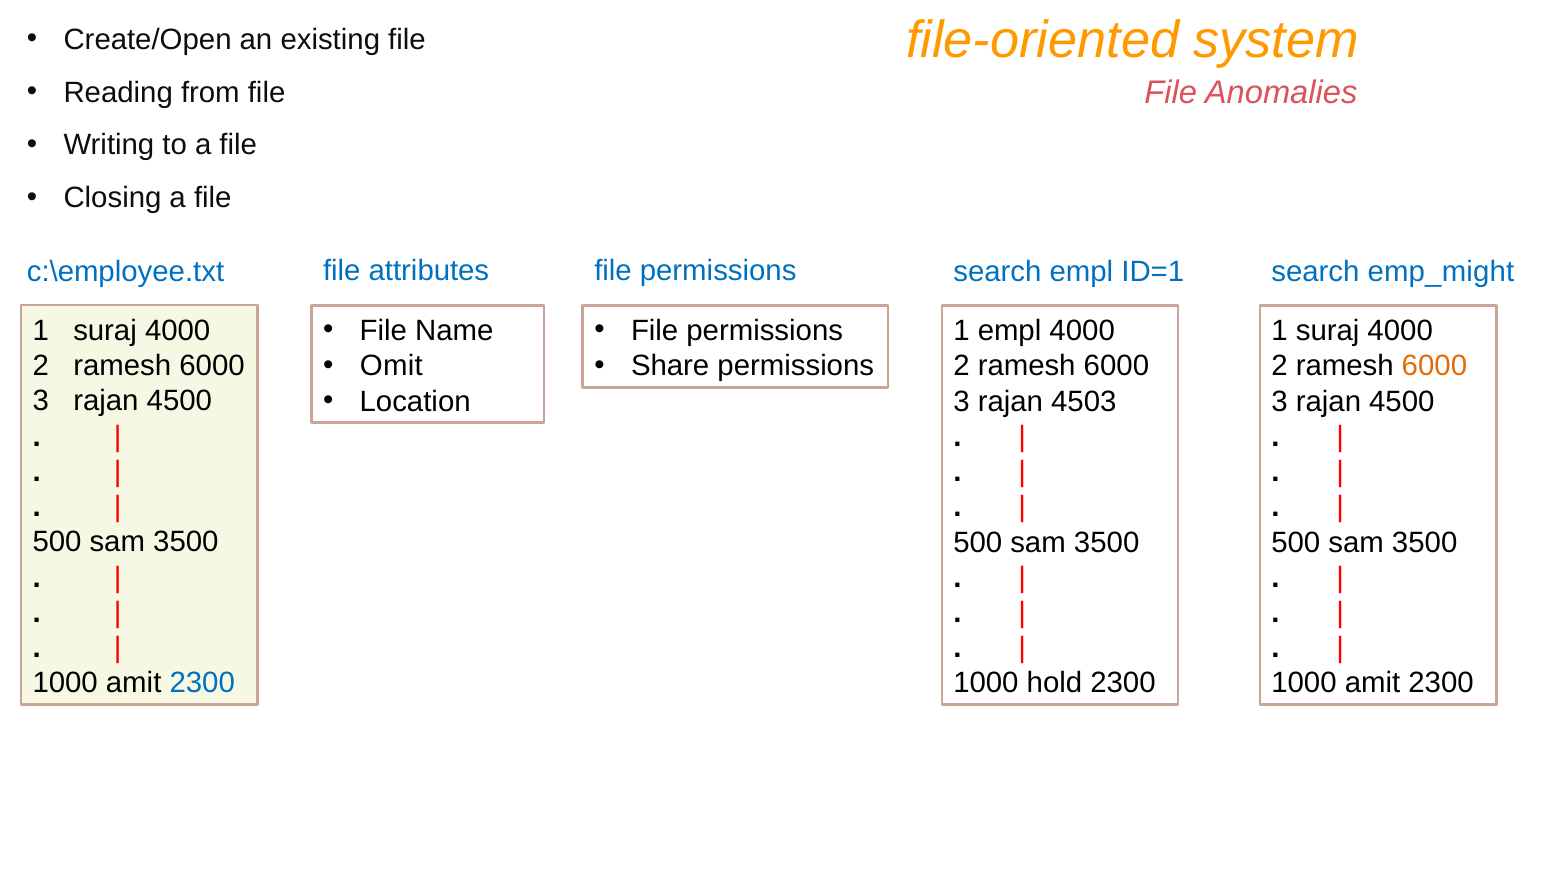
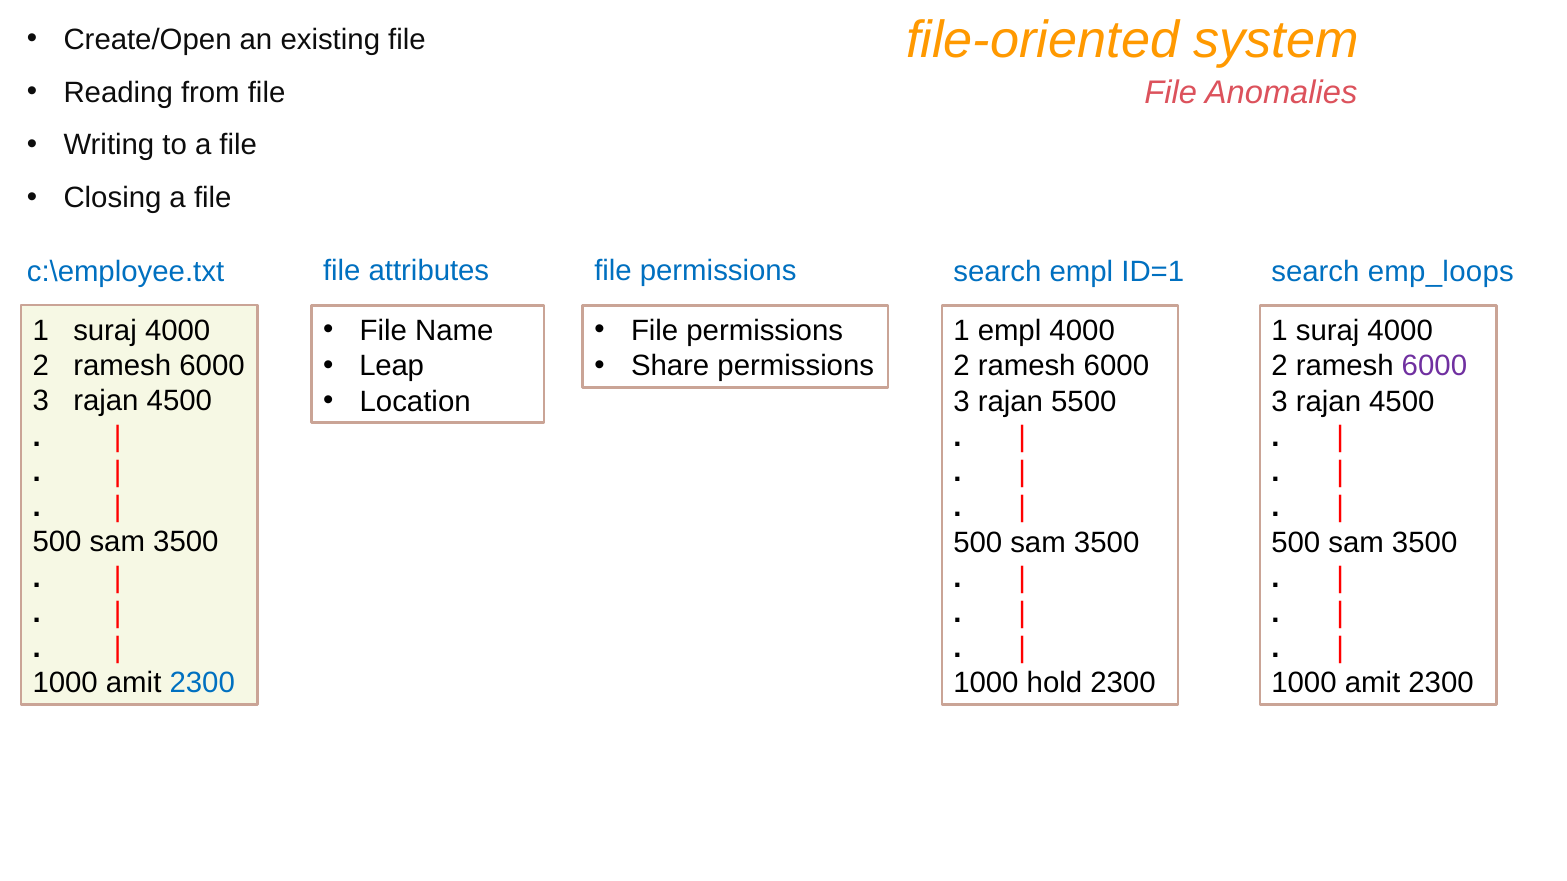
emp_might: emp_might -> emp_loops (1441, 272)
Omit: Omit -> Leap (392, 366)
6000 colour: orange -> purple (1434, 366)
4503: 4503 -> 5500 (1084, 402)
